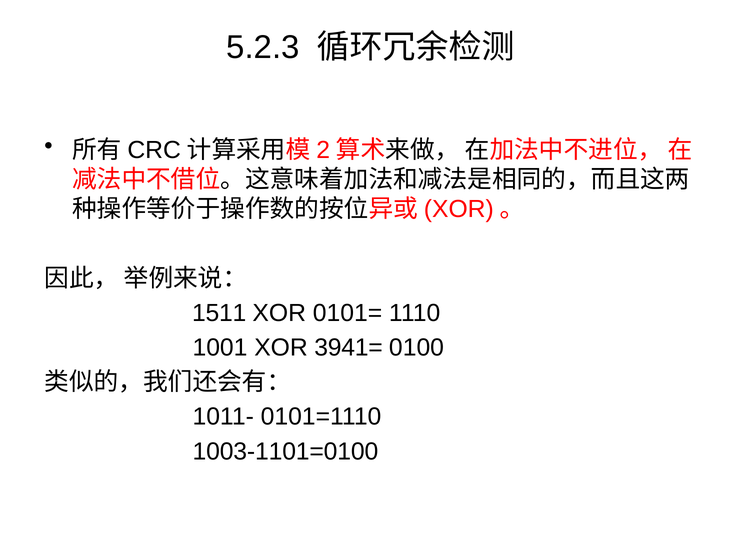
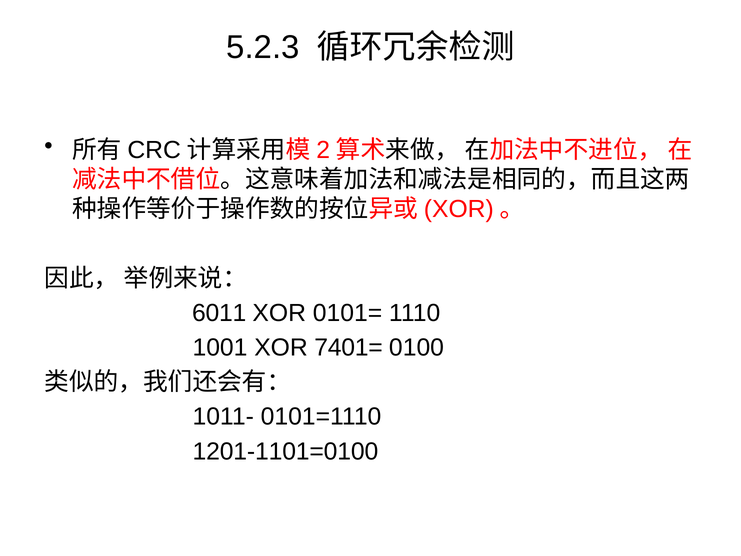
1511: 1511 -> 6011 (219, 313)
3941=: 3941= -> 7401= (349, 347)
1003-1101=0100: 1003-1101=0100 -> 1201-1101=0100 (285, 451)
